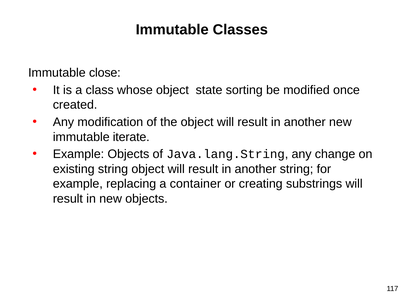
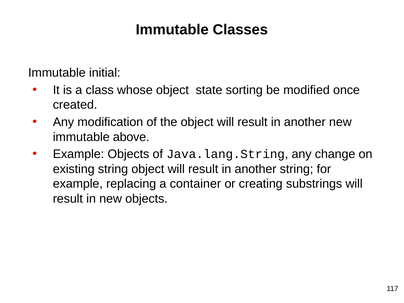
close: close -> initial (105, 73)
iterate: iterate -> above (131, 137)
